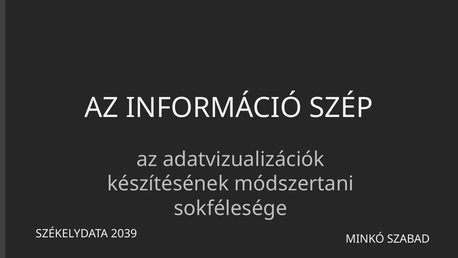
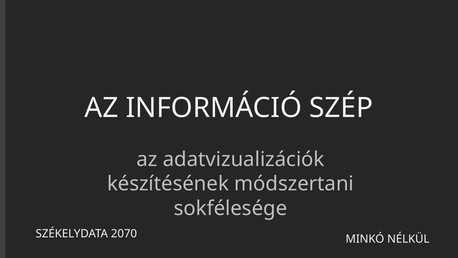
2039: 2039 -> 2070 (124, 233)
SZABAD: SZABAD -> NÉLKÜL (408, 239)
